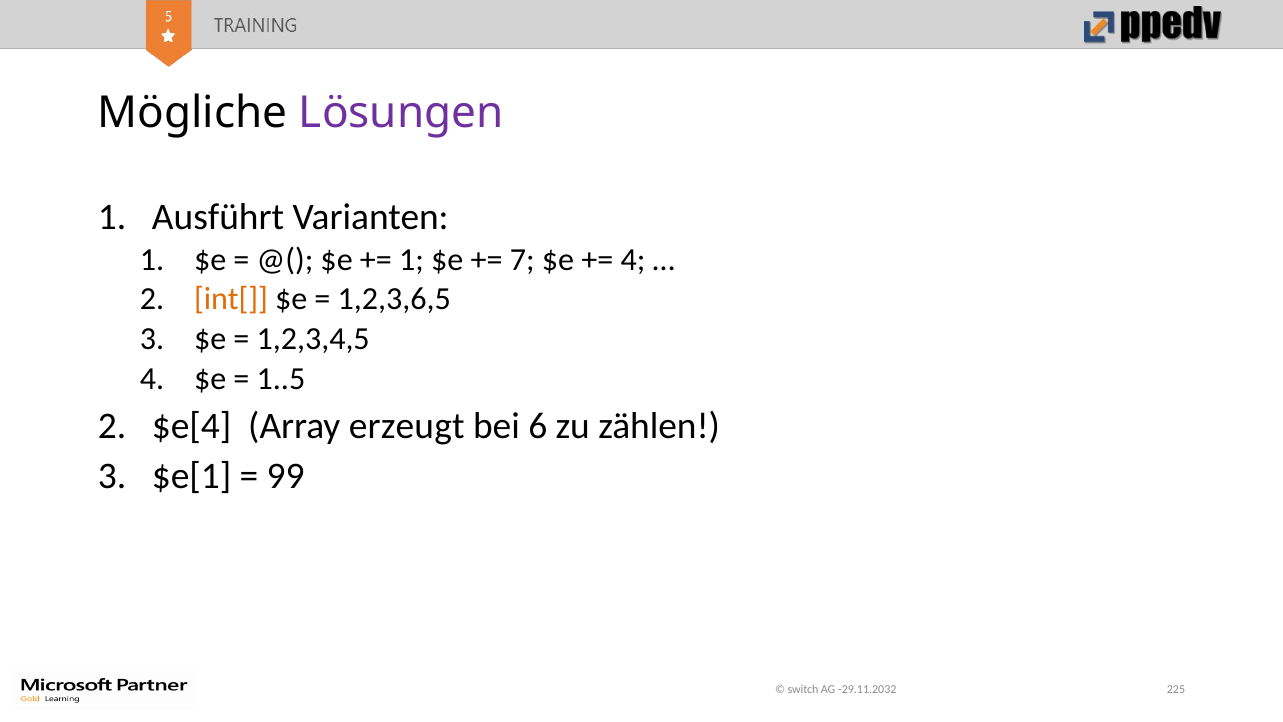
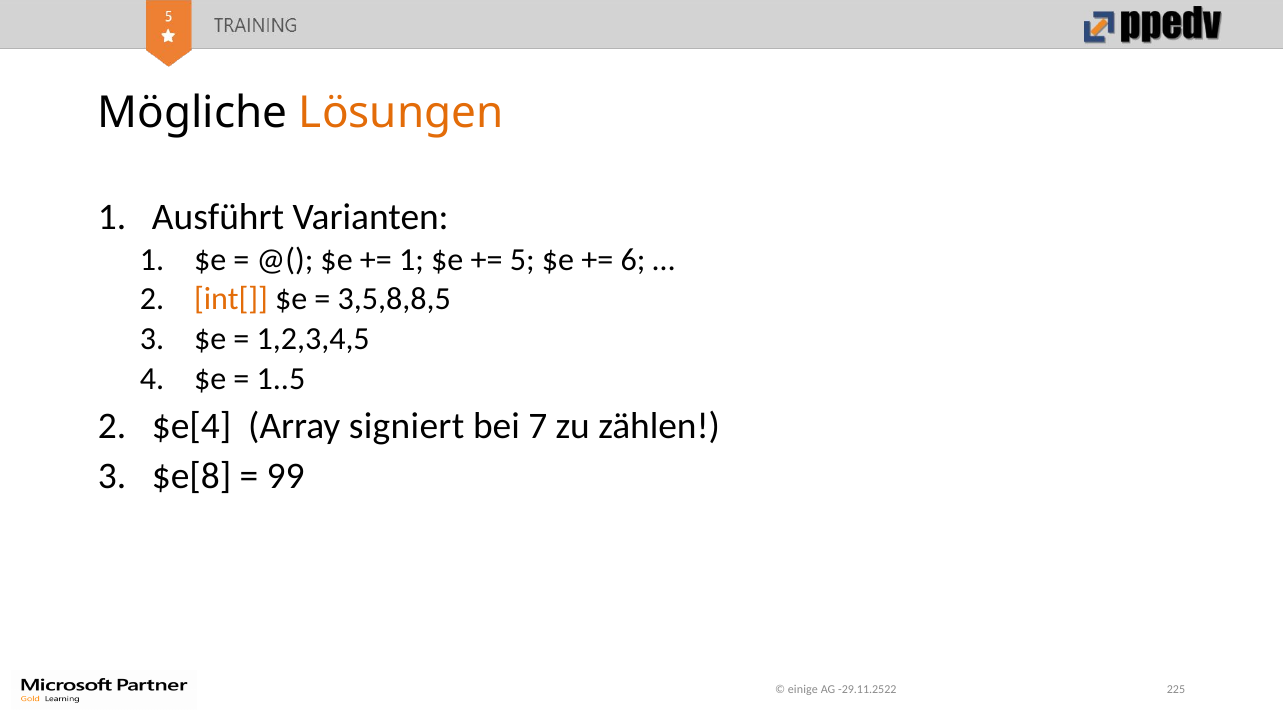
Lösungen colour: purple -> orange (401, 113)
7: 7 -> 5 (522, 259)
4: 4 -> 6 (633, 259)
1,2,3,6,5: 1,2,3,6,5 -> 3,5,8,8,5 (394, 299)
erzeugt: erzeugt -> signiert (407, 426)
6: 6 -> 7 (538, 426)
$e[1: $e[1 -> $e[8 (192, 476)
switch: switch -> einige (803, 689)
-29.11.2032: -29.11.2032 -> -29.11.2522 (867, 689)
